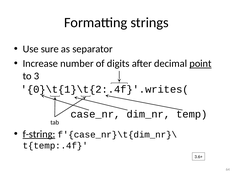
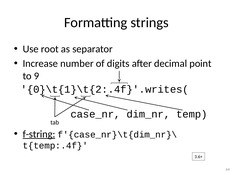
sure: sure -> root (50, 49)
point underline: present -> none (200, 63)
3: 3 -> 9 (36, 76)
